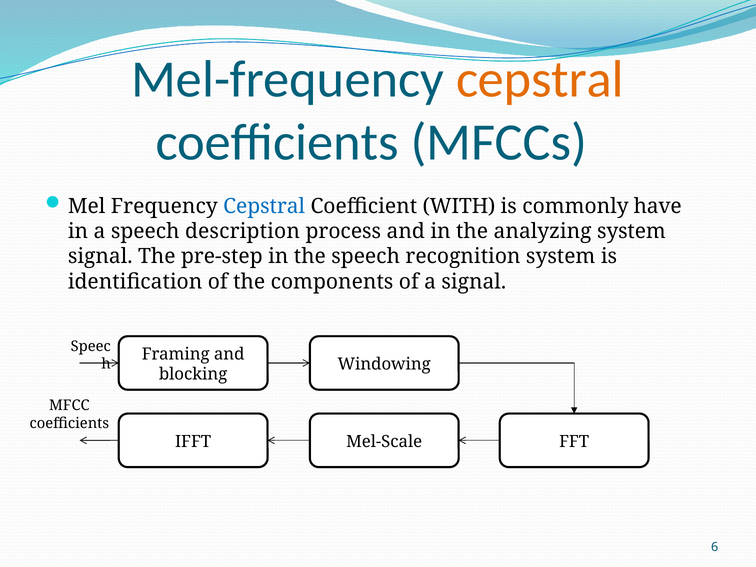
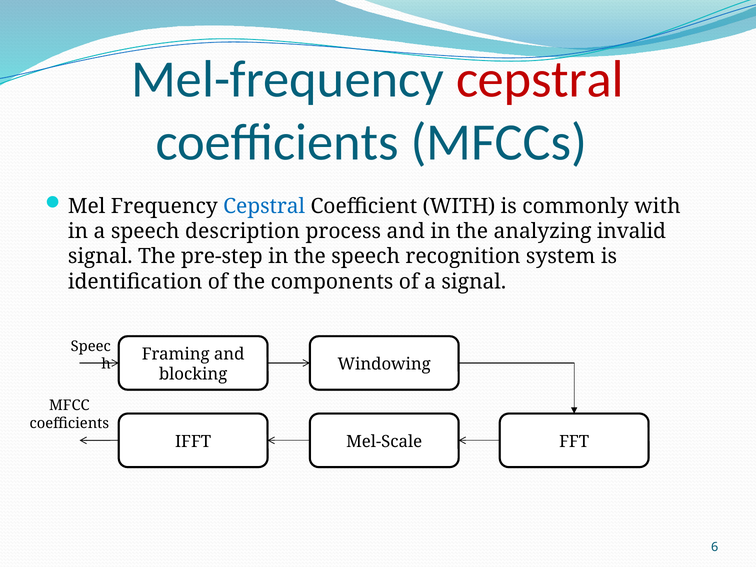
cepstral colour: orange -> red (540, 80)
commonly have: have -> with (657, 206)
analyzing system: system -> invalid (631, 231)
